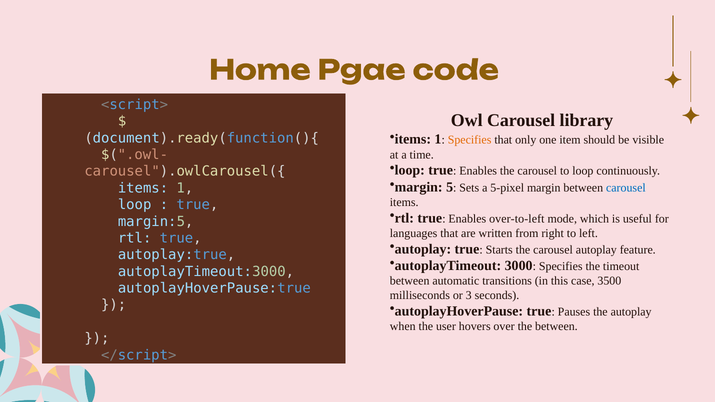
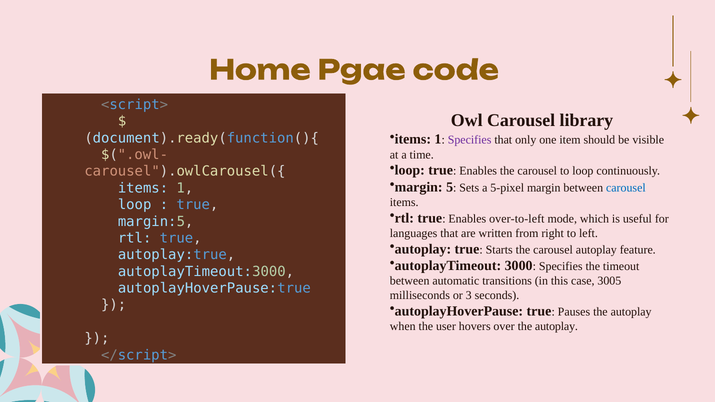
Specifies colour: orange -> purple (470, 140)
3500: 3500 -> 3005 (609, 281)
over the between: between -> autoplay (556, 326)
